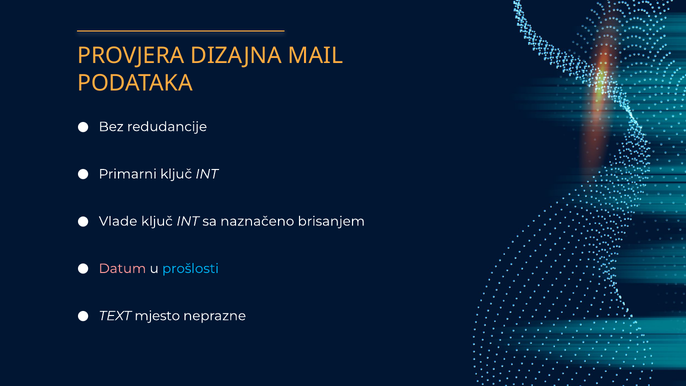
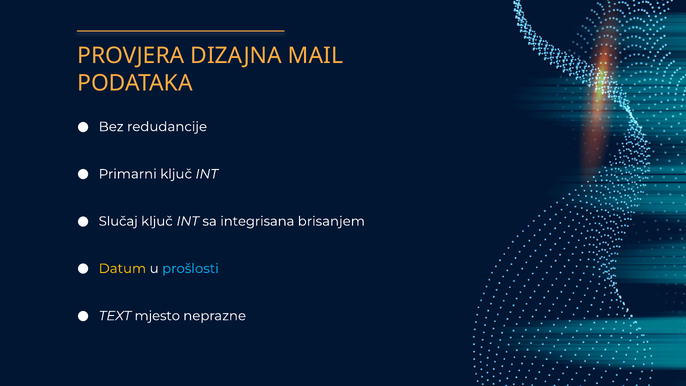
Vlade: Vlade -> Slučaj (118, 221)
naznačeno: naznačeno -> integrisana (257, 221)
Datum colour: pink -> yellow (122, 268)
